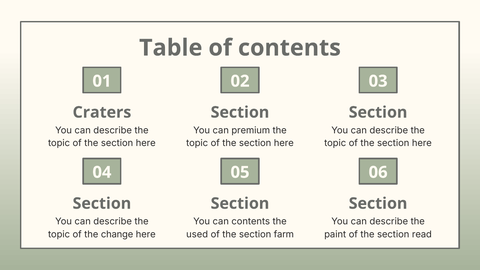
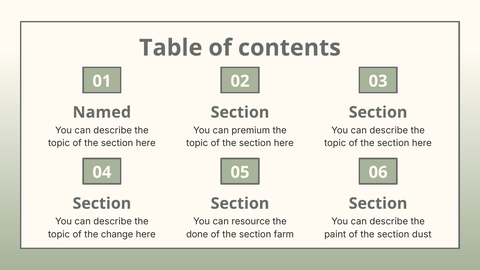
Craters: Craters -> Named (102, 112)
can contents: contents -> resource (251, 221)
used: used -> done (197, 234)
read: read -> dust (422, 234)
